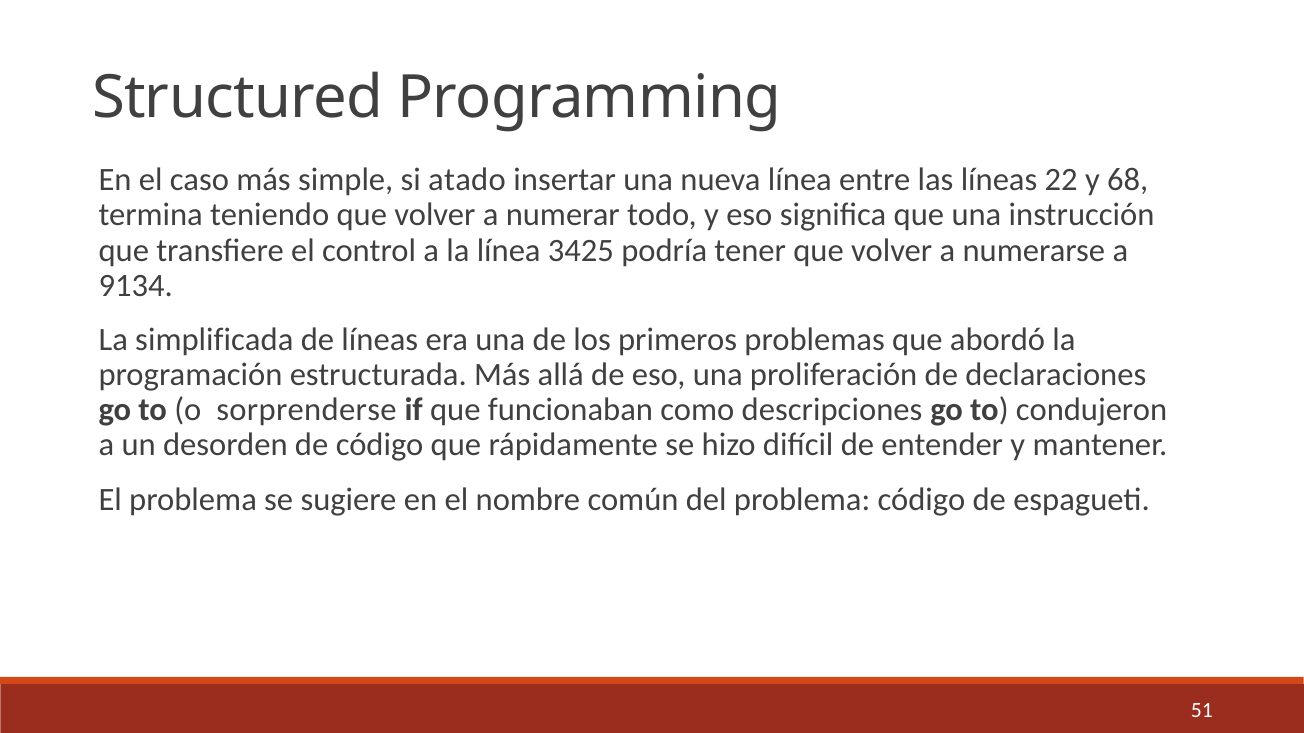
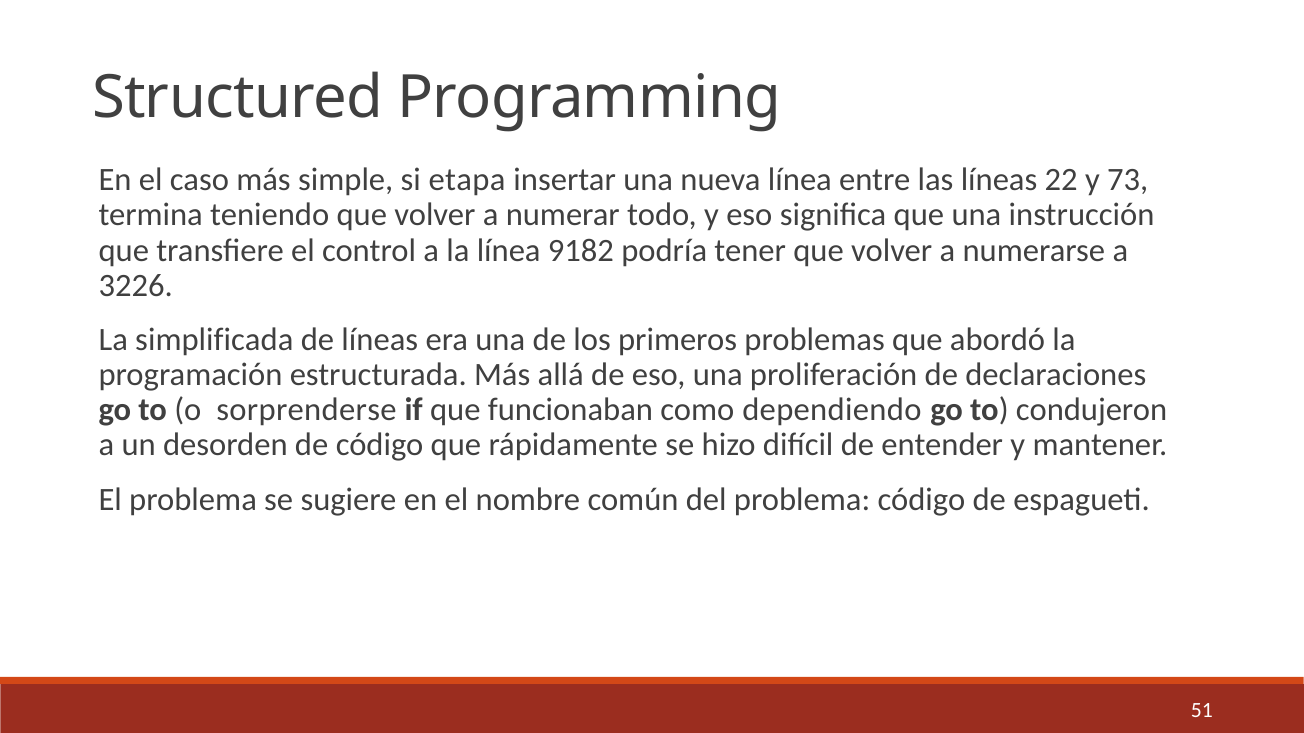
atado: atado -> etapa (467, 180)
68: 68 -> 73 (1128, 180)
3425: 3425 -> 9182 (581, 250)
9134: 9134 -> 3226 (136, 286)
descripciones: descripciones -> dependiendo (832, 410)
